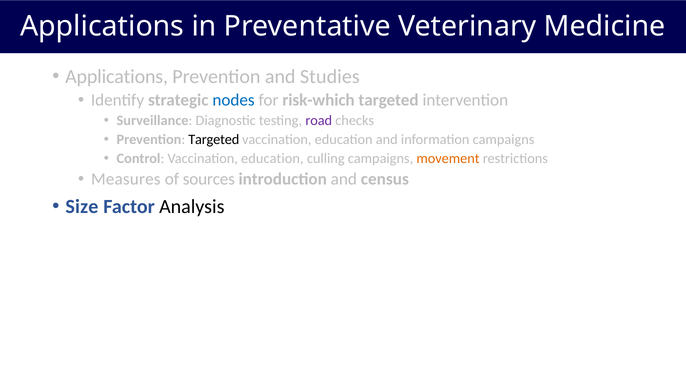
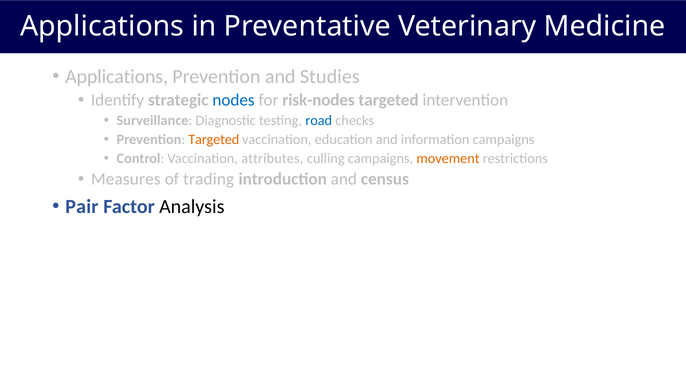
risk-which: risk-which -> risk-nodes (319, 100)
road colour: purple -> blue (319, 121)
Targeted colour: black -> orange (214, 140)
Control Vaccination education: education -> attributes (272, 159)
sources: sources -> trading (209, 179)
Size: Size -> Pair (82, 206)
